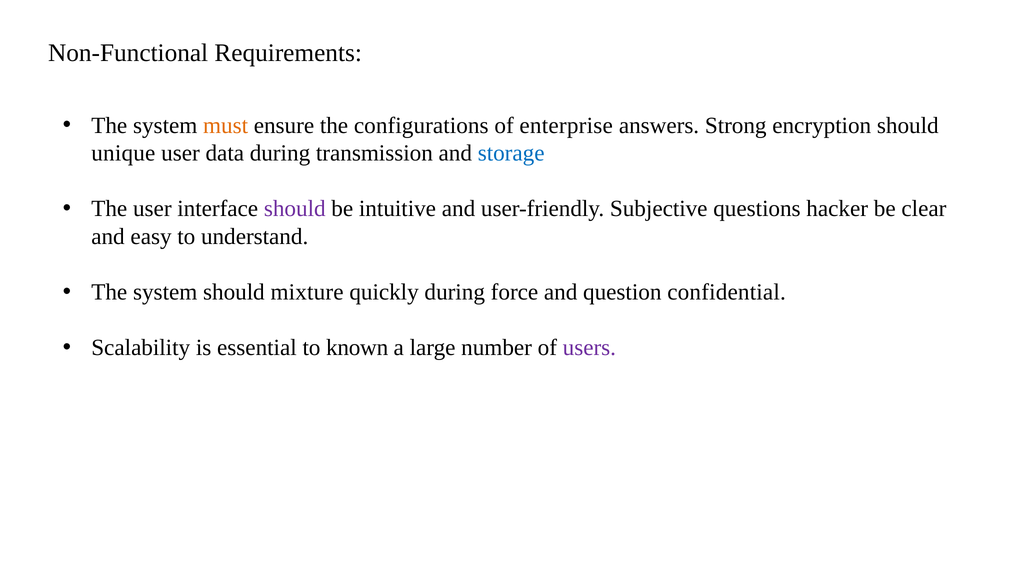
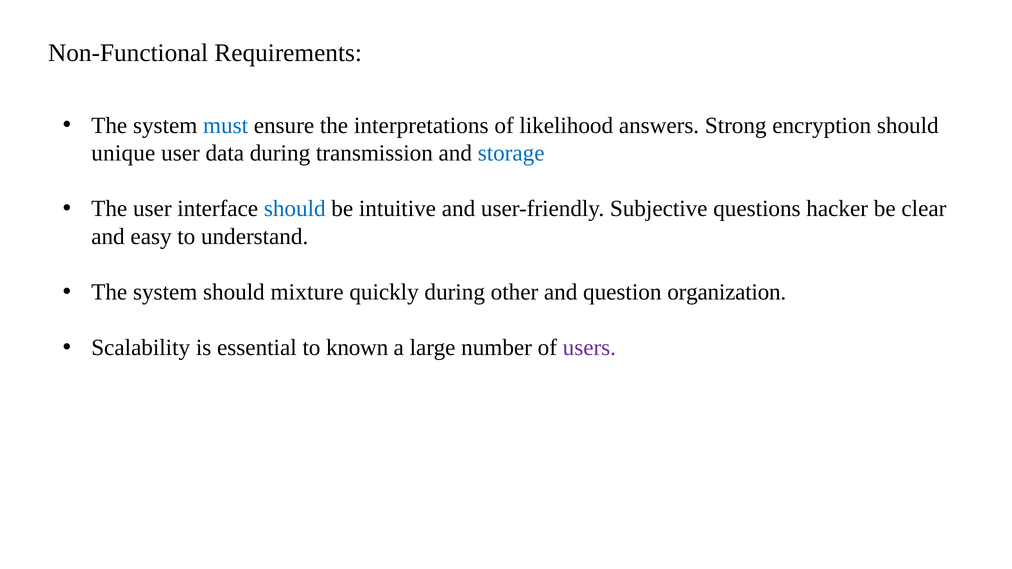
must colour: orange -> blue (226, 125)
configurations: configurations -> interpretations (421, 125)
enterprise: enterprise -> likelihood (566, 125)
should colour: purple -> blue (295, 209)
force: force -> other (514, 292)
confidential: confidential -> organization (727, 292)
